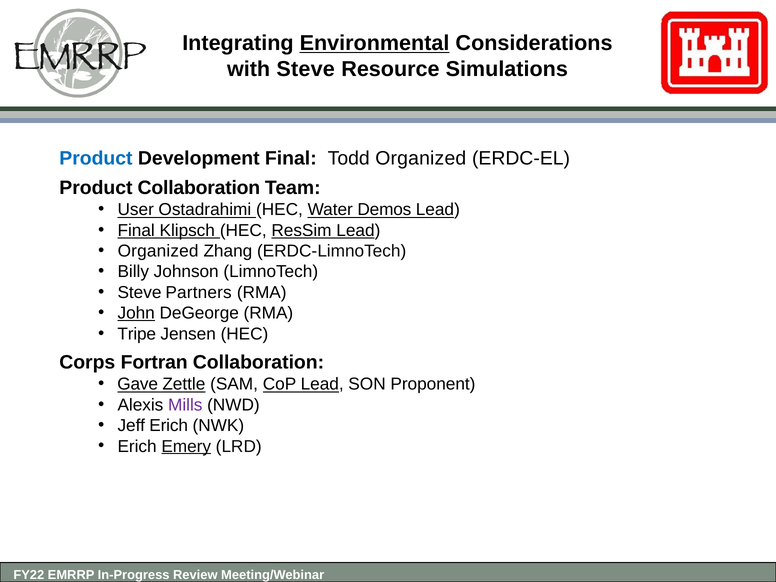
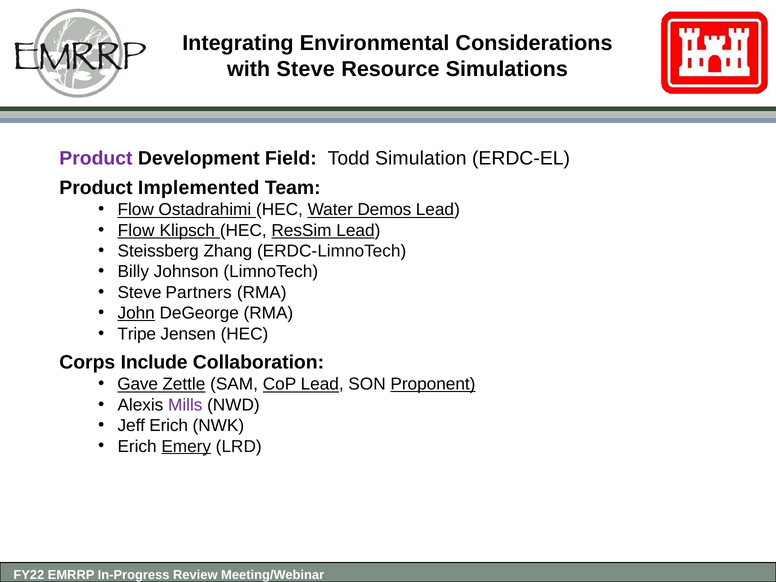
Environmental underline: present -> none (375, 43)
Product colour: blue -> purple (96, 158)
Development Final: Final -> Field (291, 158)
Todd Organized: Organized -> Simulation (421, 158)
Product Collaboration: Collaboration -> Implemented (199, 188)
User: User -> Flow (136, 210)
Final: Final -> Flow (136, 230)
Organized: Organized -> Steissberg (158, 251)
Fortran: Fortran -> Include (154, 362)
Proponent underline: none -> present (433, 384)
